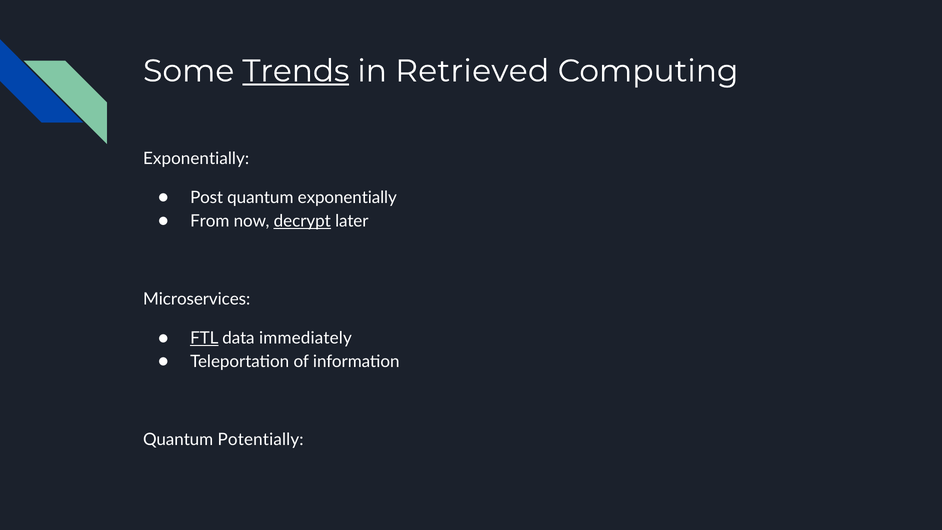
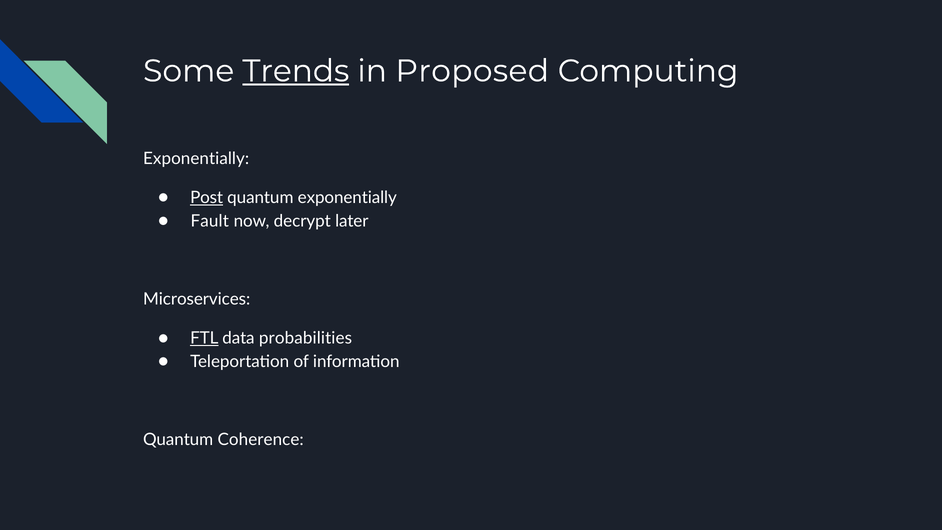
Retrieved: Retrieved -> Proposed (472, 71)
Post underline: none -> present (207, 198)
From: From -> Fault (210, 221)
decrypt underline: present -> none (302, 221)
immediately: immediately -> probabilities (305, 338)
Potentially: Potentially -> Coherence (261, 440)
